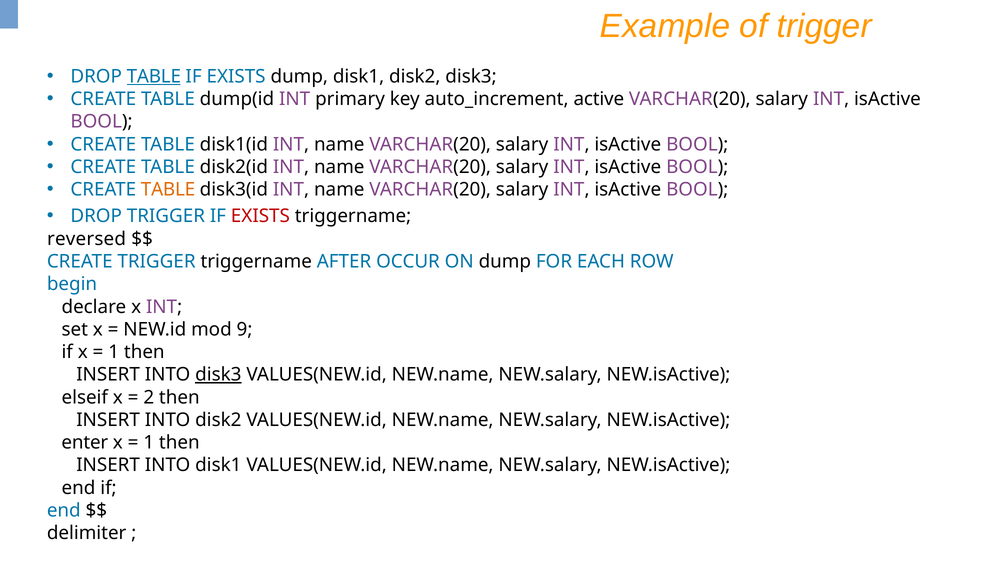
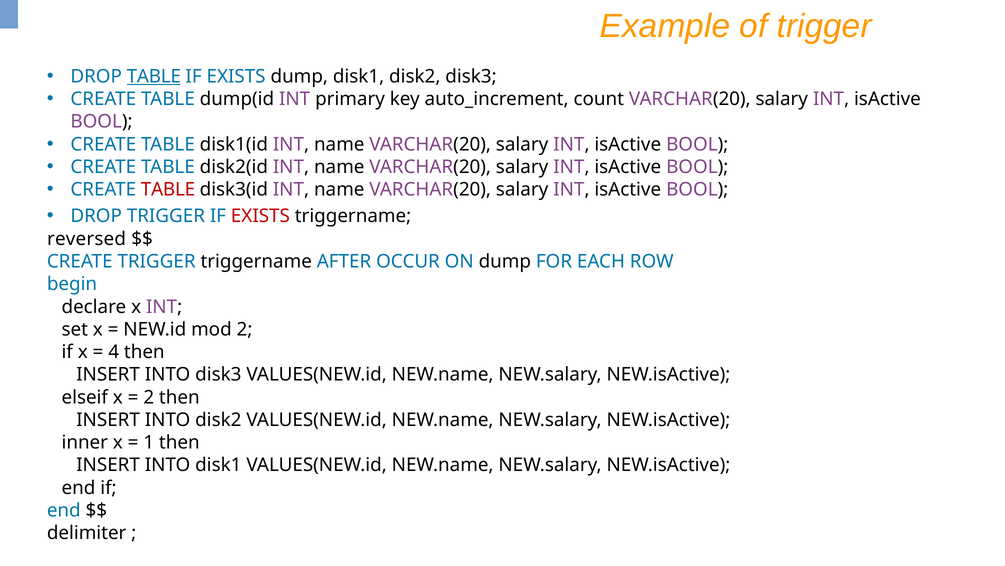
active: active -> count (599, 99)
TABLE colour: orange -> red (168, 189)
mod 9: 9 -> 2 (245, 329)
1: 1 -> 4 (114, 352)
disk3 underline: present -> none (218, 374)
enter: enter -> inner (85, 442)
